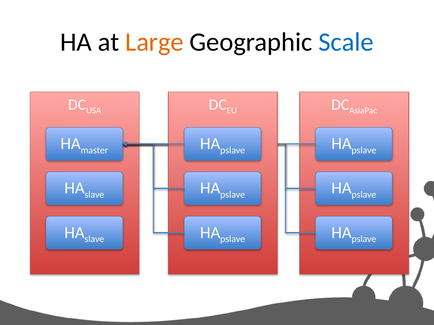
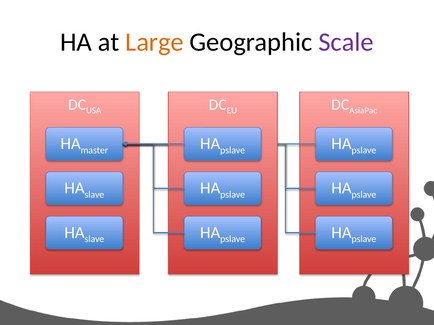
Scale colour: blue -> purple (346, 42)
